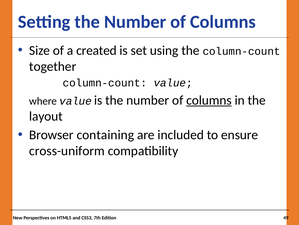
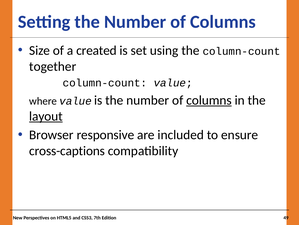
layout underline: none -> present (46, 116)
containing: containing -> responsive (105, 134)
cross-uniform: cross-uniform -> cross-captions (67, 150)
